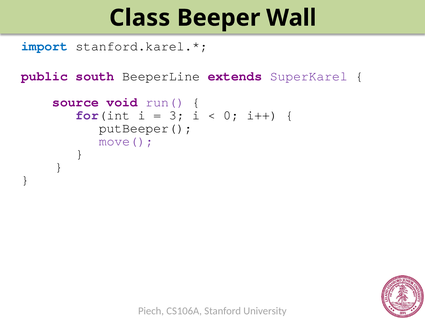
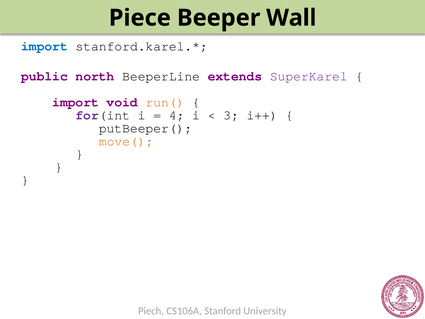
Class: Class -> Piece (140, 18)
south: south -> north (95, 76)
source: source -> import (76, 102)
run( colour: purple -> orange (165, 102)
3: 3 -> 4 (177, 115)
0: 0 -> 3 (231, 115)
move( colour: purple -> orange (126, 141)
